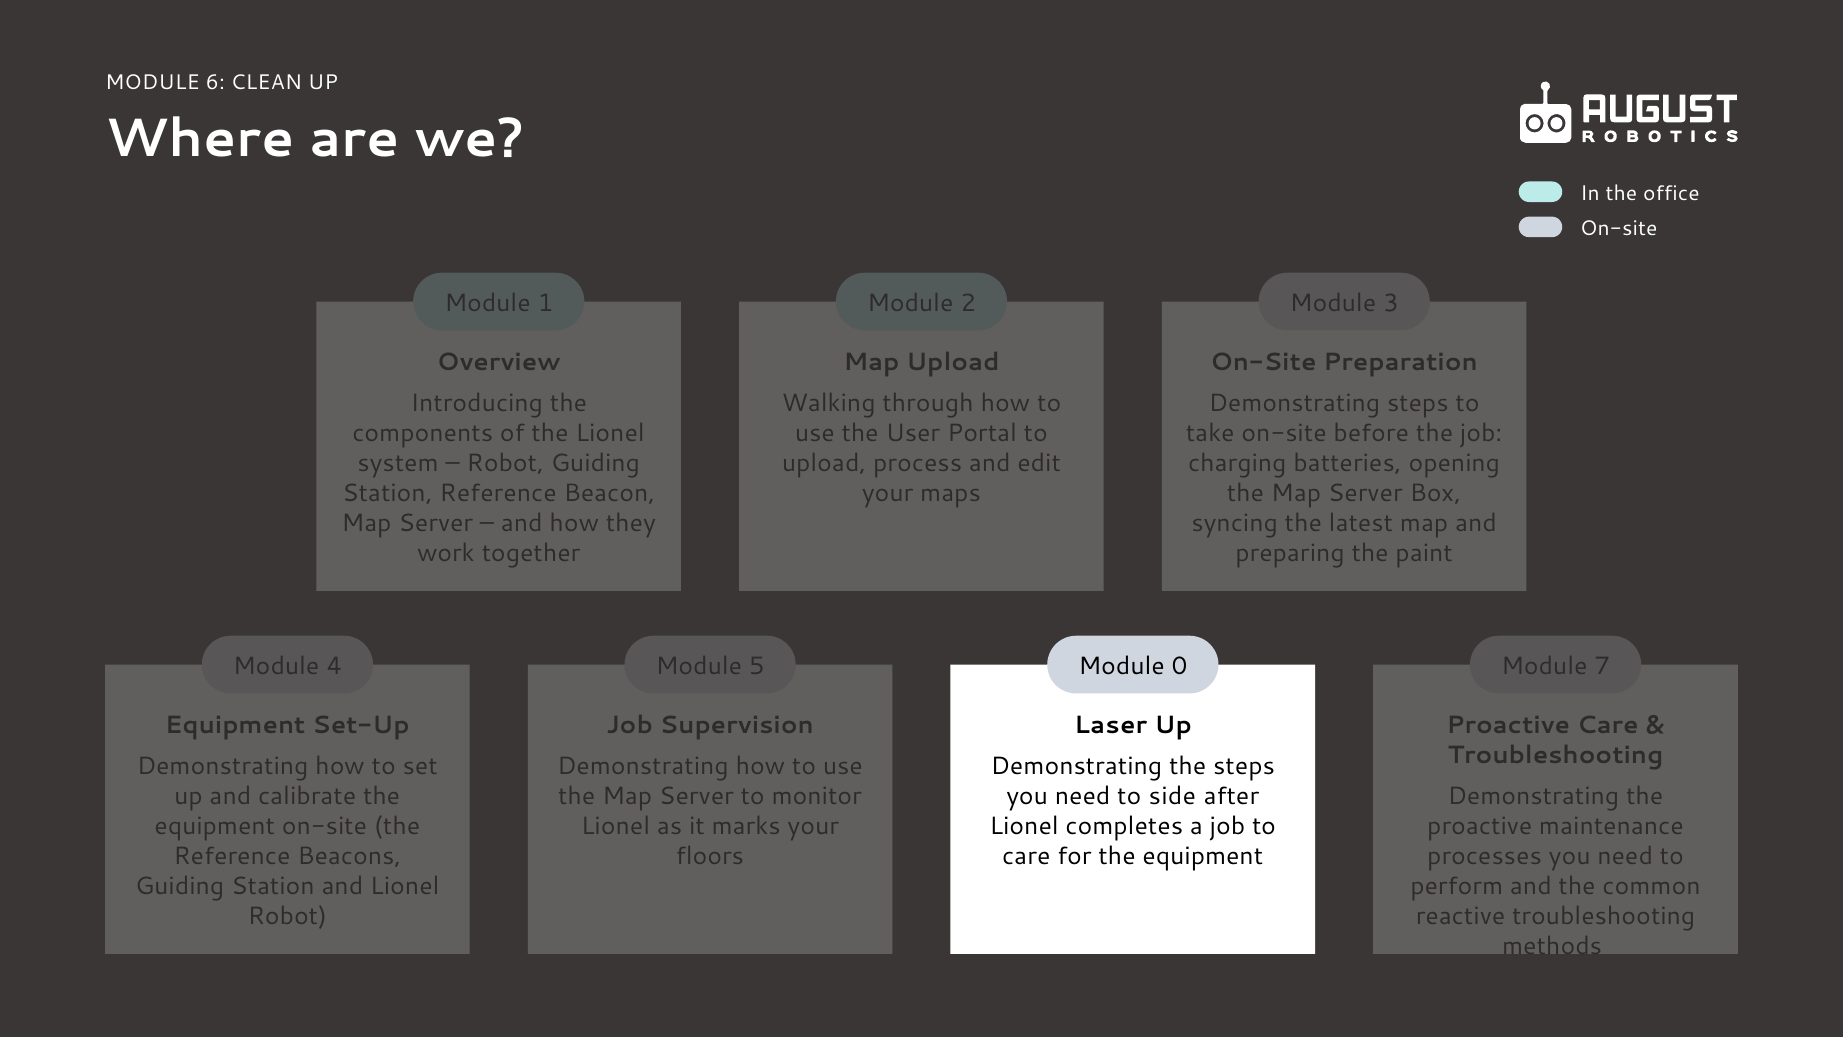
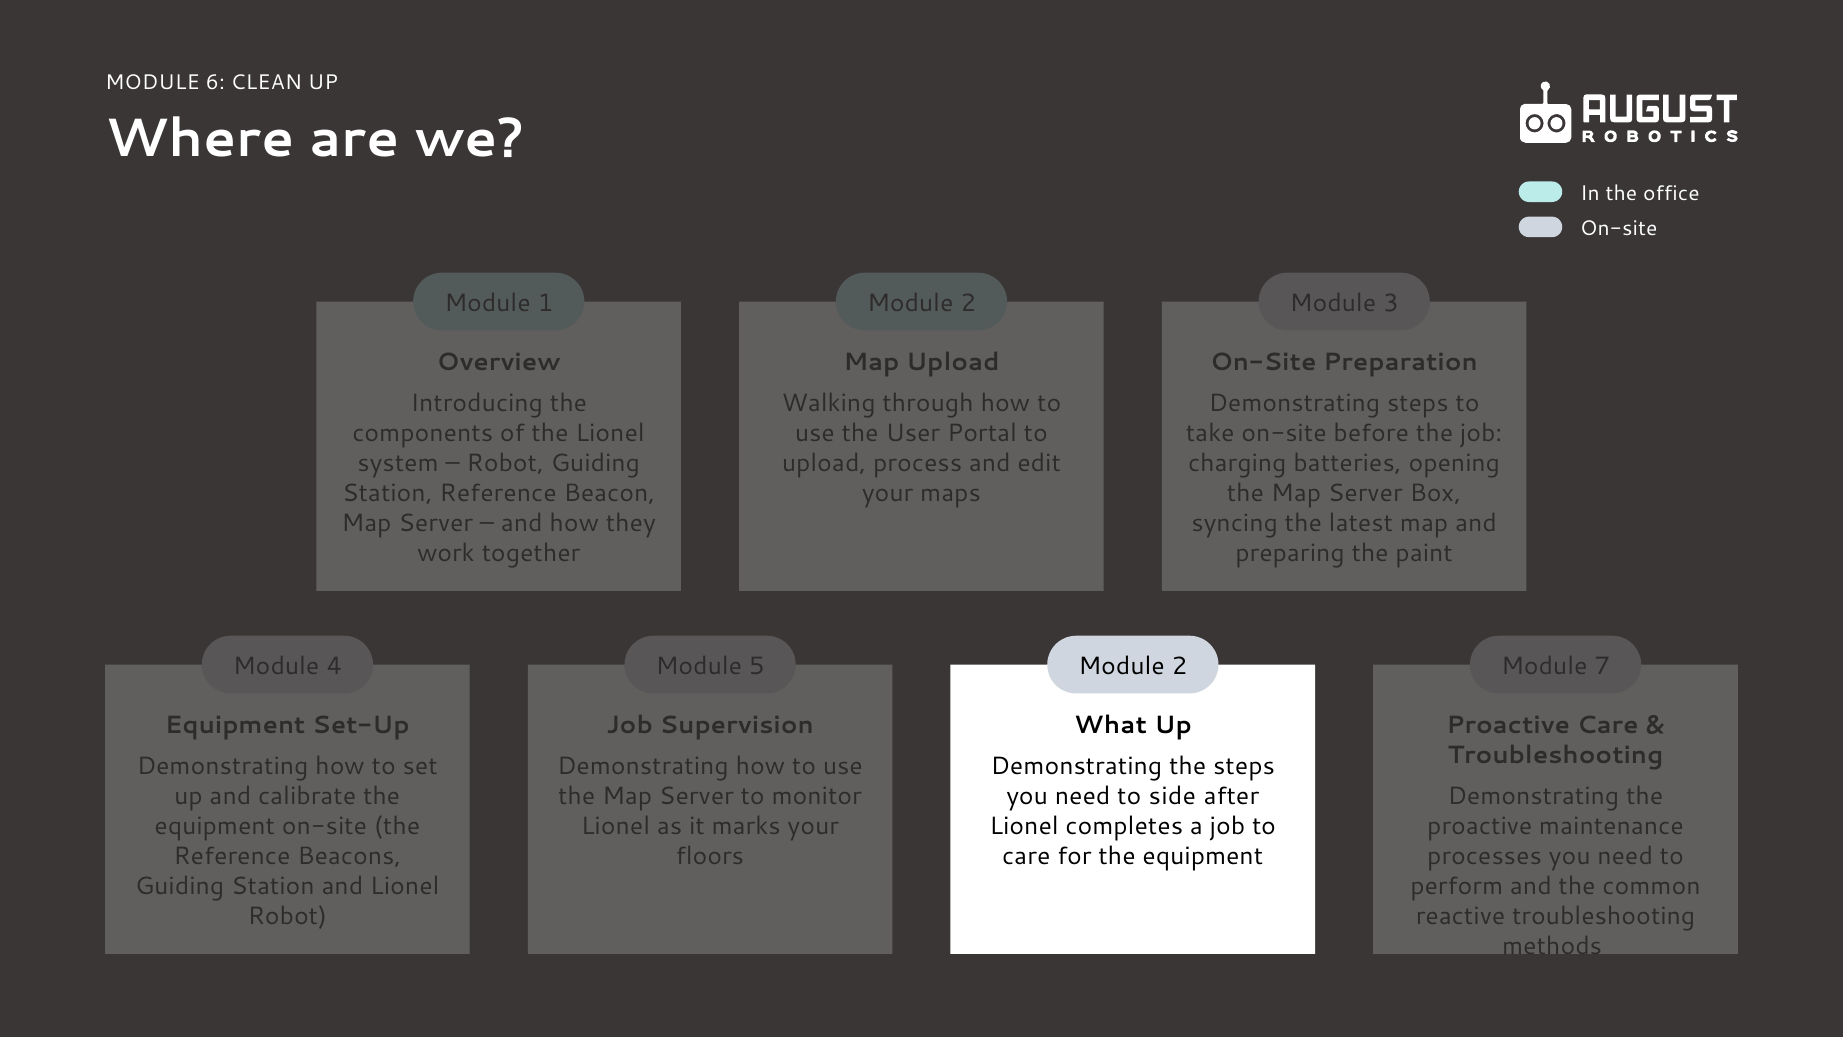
0: 0 -> 2 (1180, 666)
Laser: Laser -> What (1111, 725)
